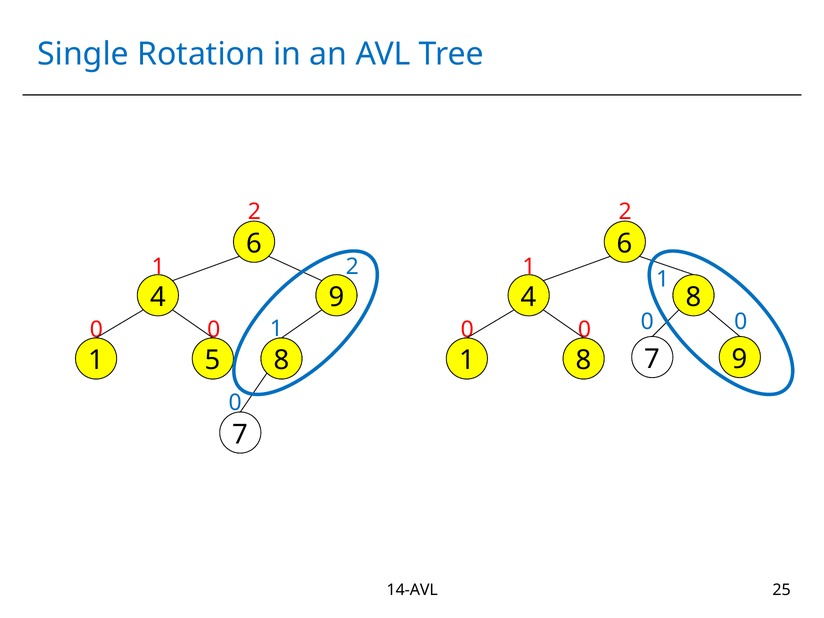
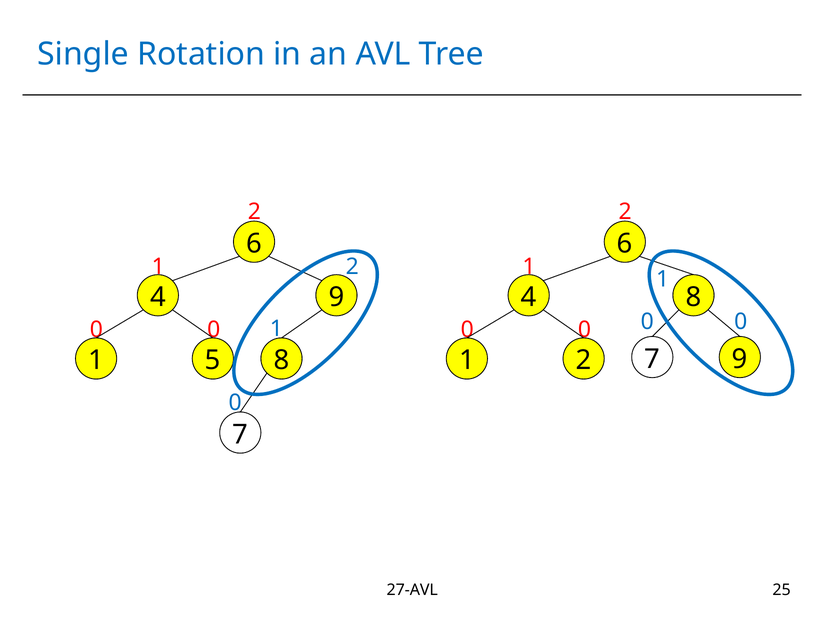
1 8: 8 -> 2 (584, 360)
14-AVL: 14-AVL -> 27-AVL (412, 590)
